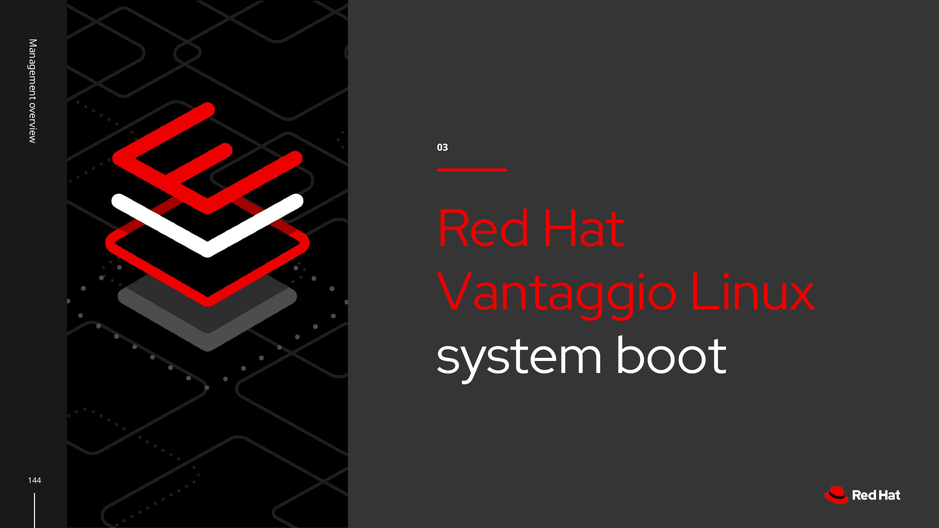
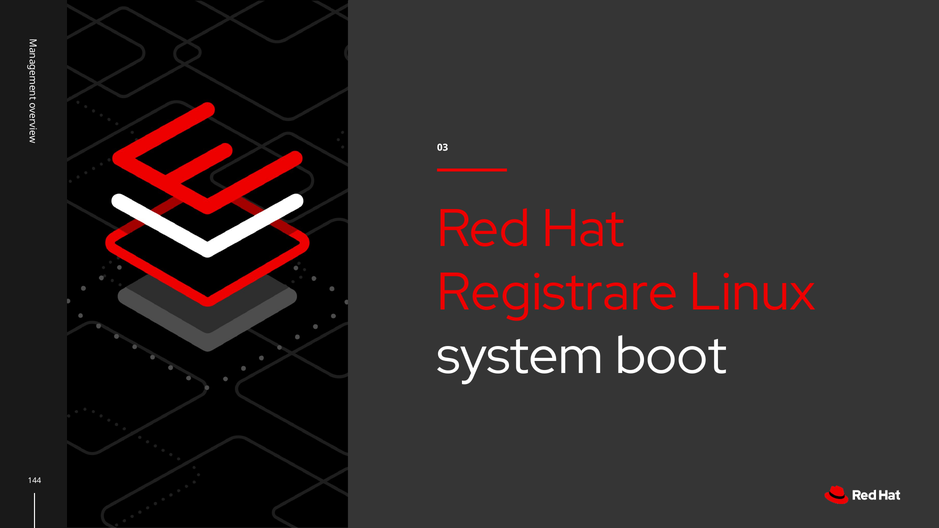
Vantaggio: Vantaggio -> Registrare (557, 292)
